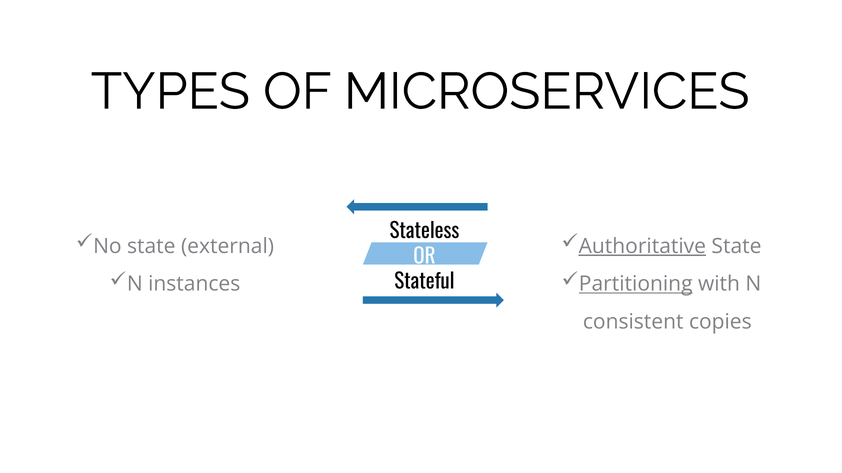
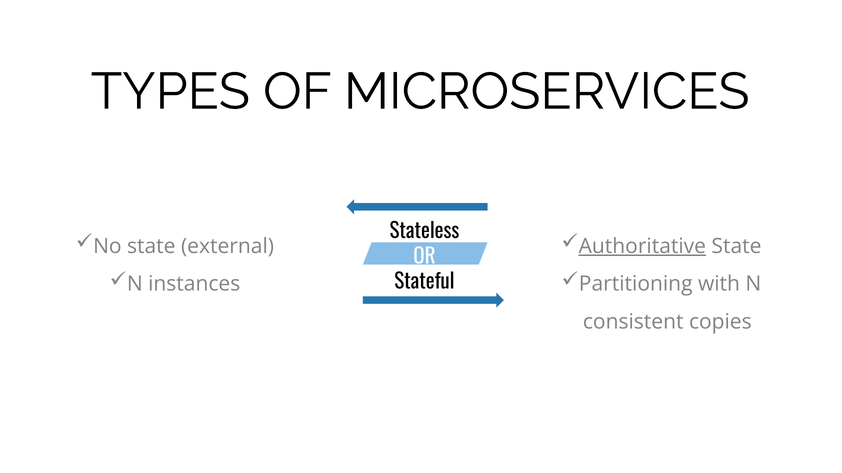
Partitioning underline: present -> none (636, 284)
